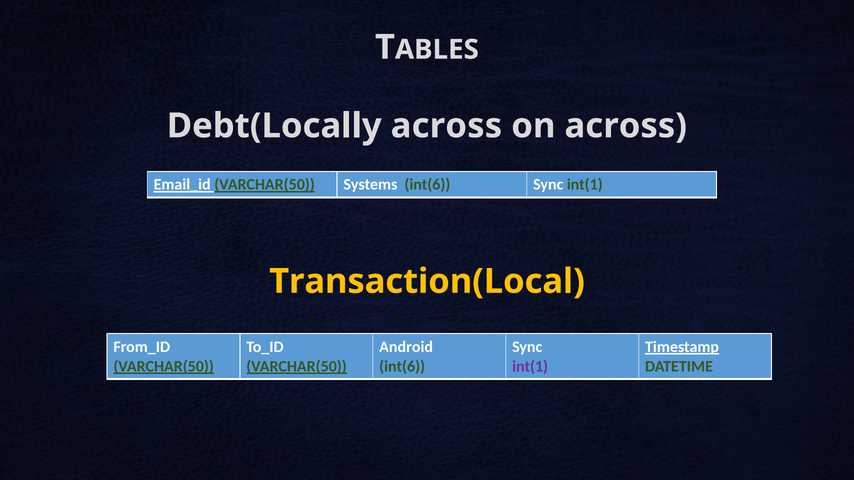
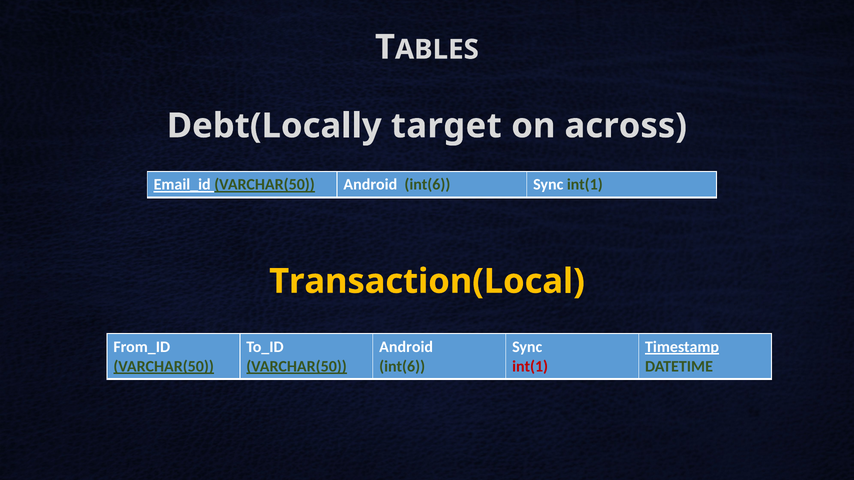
Debt(Locally across: across -> target (446, 126)
Systems: Systems -> Android (370, 185)
int(1 colour: purple -> red (530, 367)
